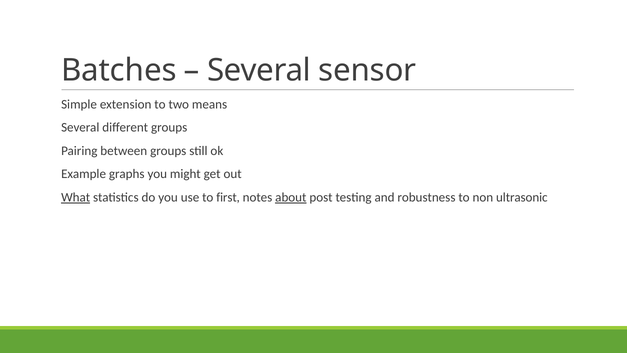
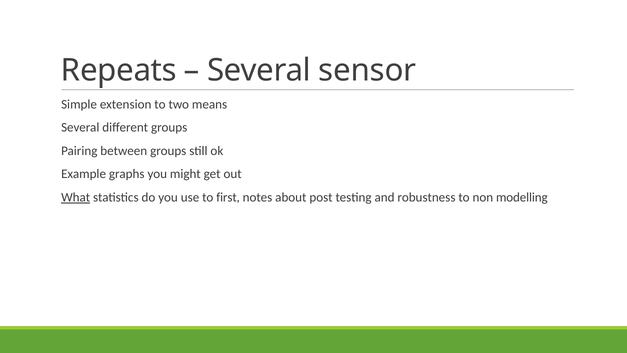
Batches: Batches -> Repeats (119, 70)
about underline: present -> none (291, 197)
ultrasonic: ultrasonic -> modelling (522, 197)
